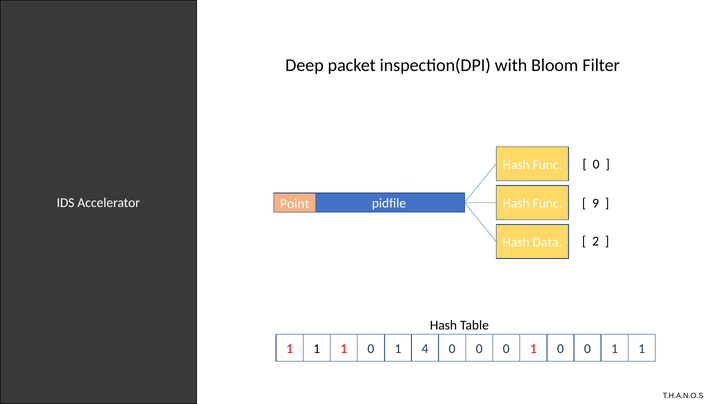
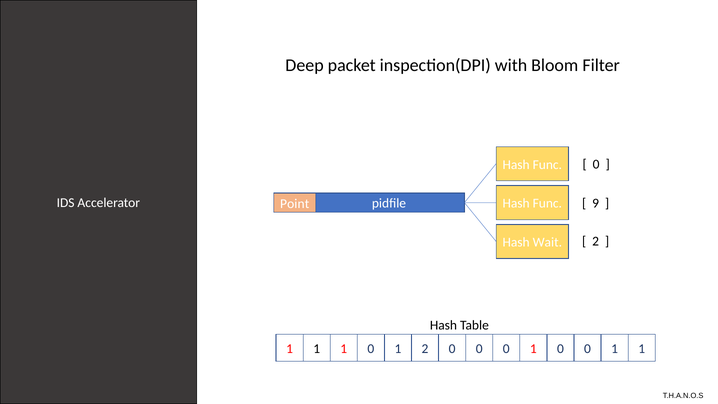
Data: Data -> Wait (547, 242)
1 4: 4 -> 2 (425, 349)
